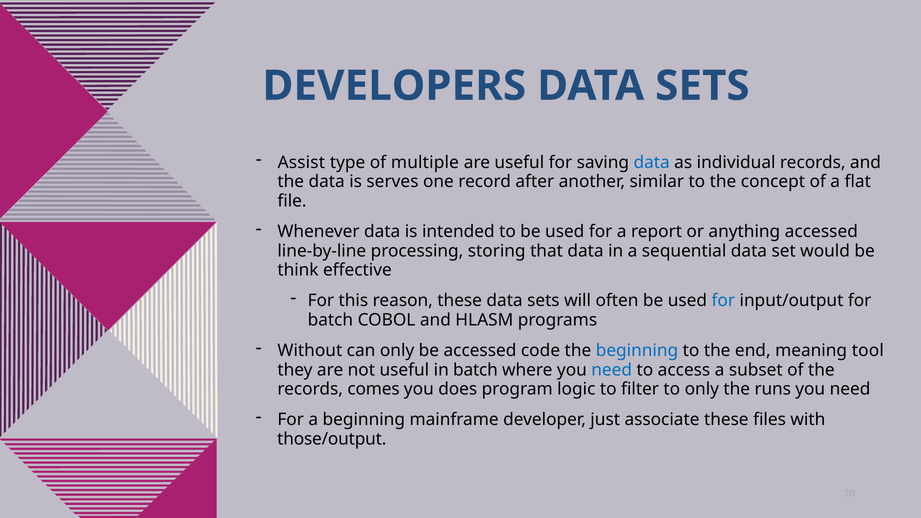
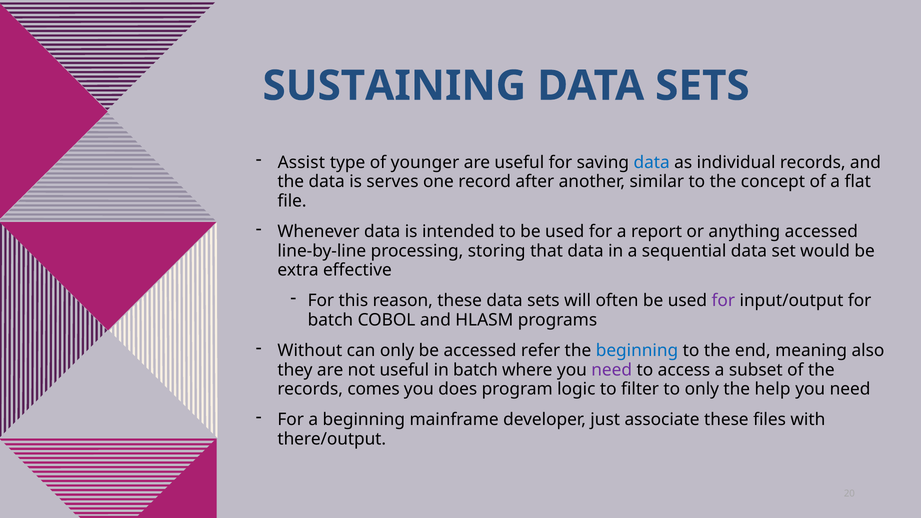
DEVELOPERS: DEVELOPERS -> SUSTAINING (394, 86)
multiple: multiple -> younger (425, 163)
think: think -> extra (298, 270)
for colour: blue -> purple (723, 301)
code: code -> refer (541, 351)
tool: tool -> also (868, 351)
need colour: blue -> purple (612, 370)
runs: runs -> help (773, 389)
those/output: those/output -> there/output (332, 439)
